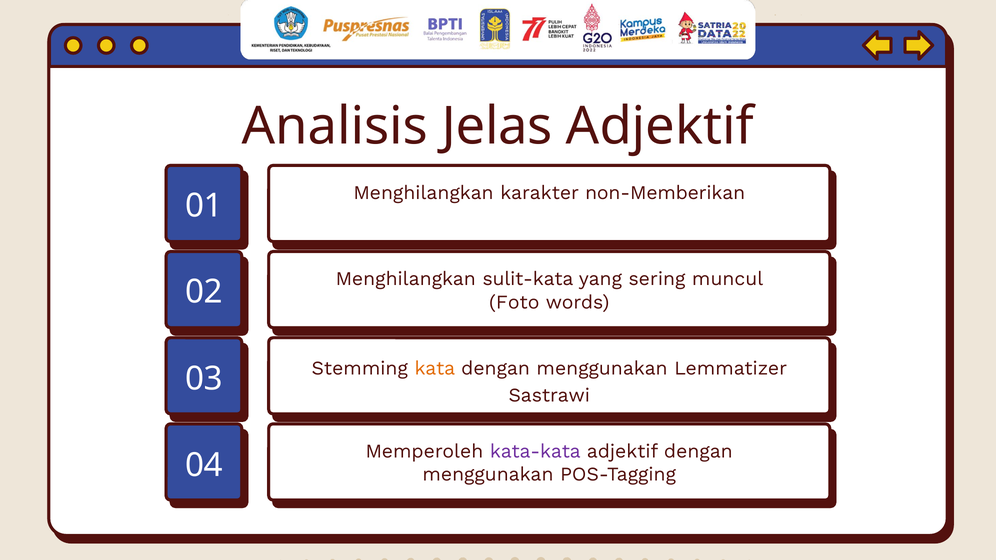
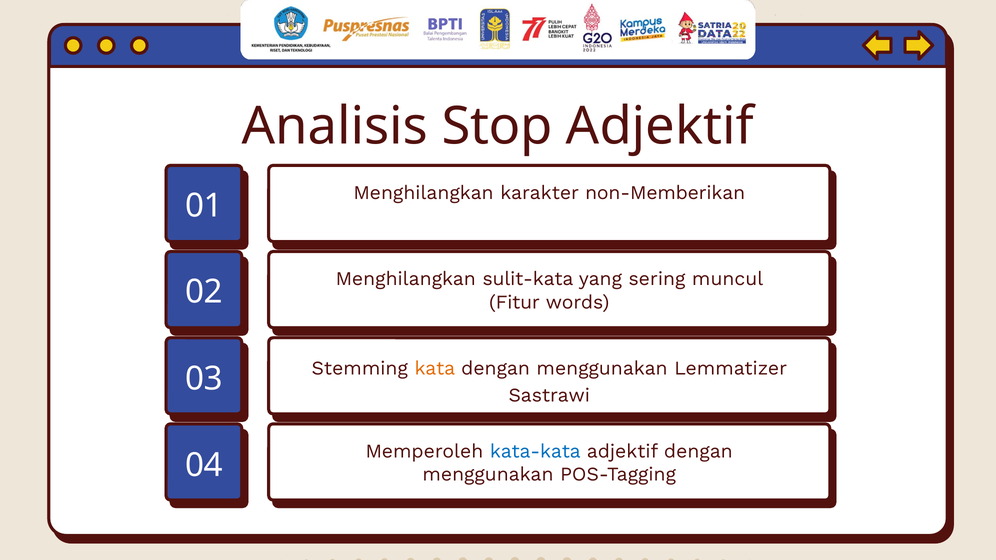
Jelas: Jelas -> Stop (497, 126)
Foto: Foto -> Fitur (514, 302)
kata-kata colour: purple -> blue (535, 451)
